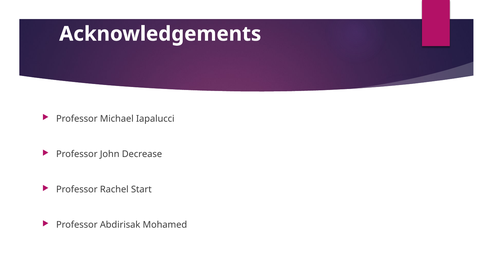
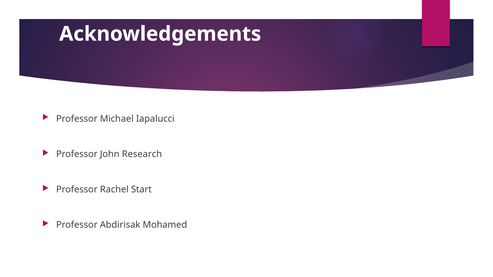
Decrease: Decrease -> Research (142, 154)
